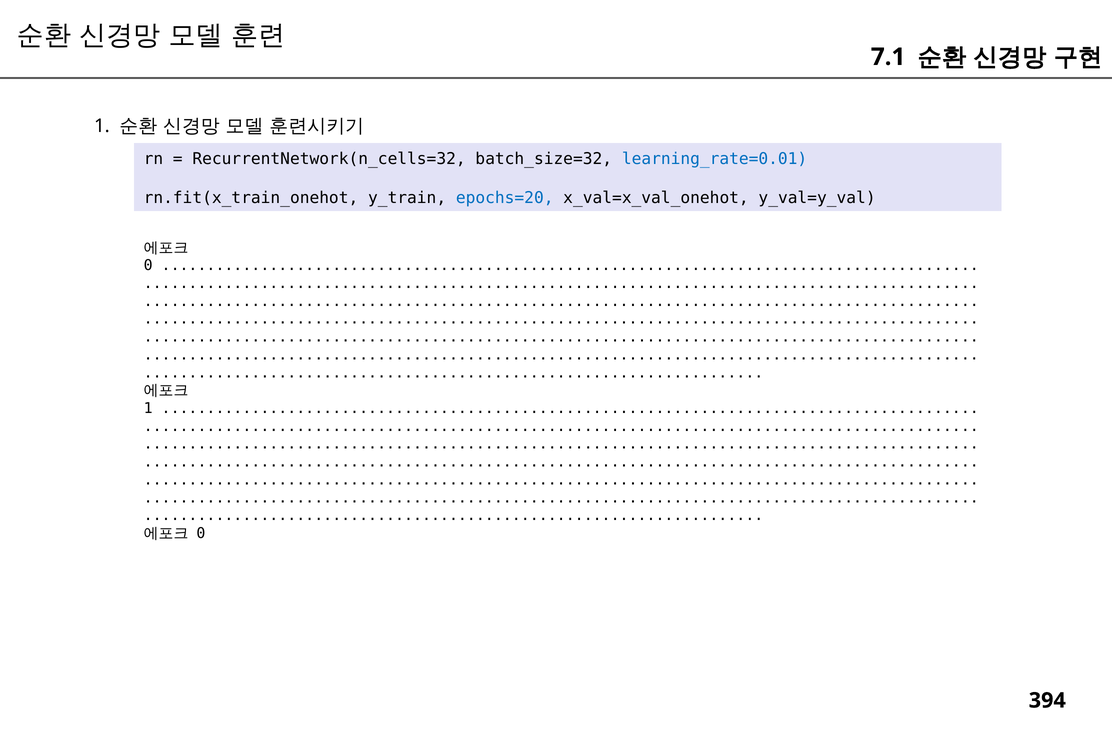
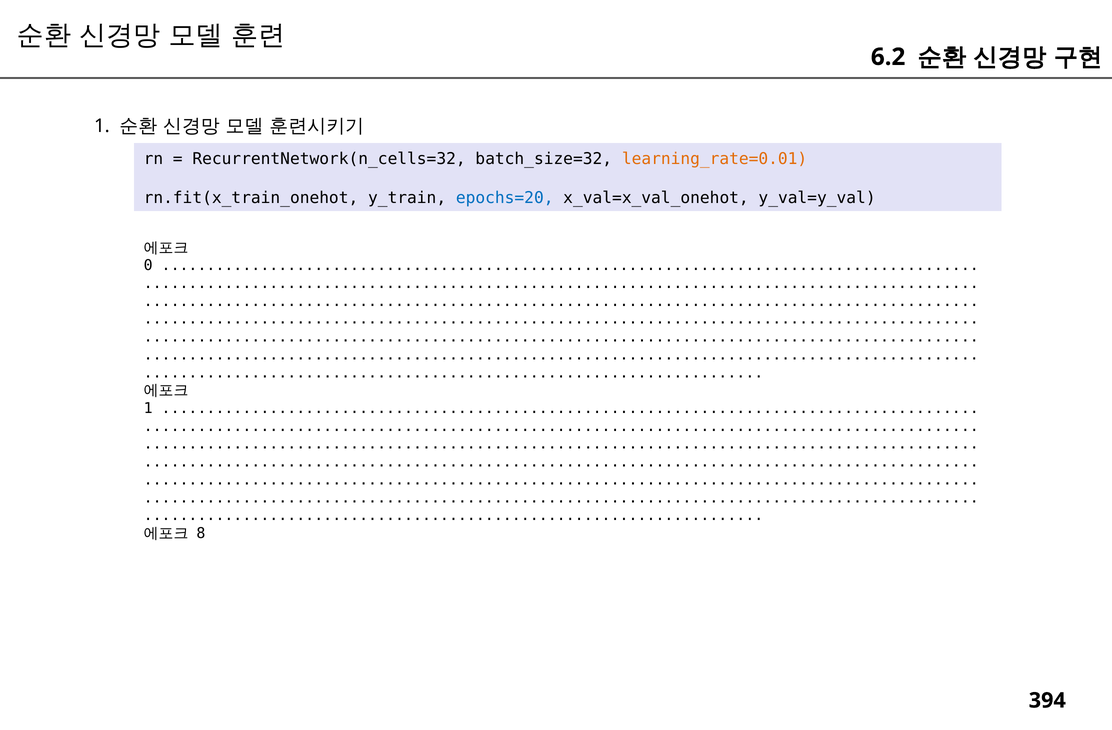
7.1: 7.1 -> 6.2 (888, 57)
learning_rate=0.01 colour: blue -> orange (715, 159)
0: 0 -> 8 (201, 534)
